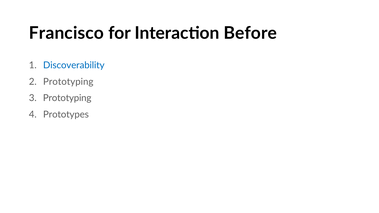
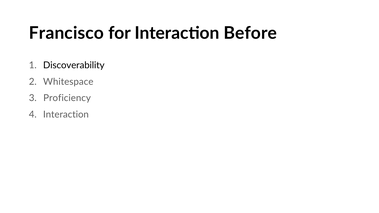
Discoverability colour: blue -> black (74, 65)
Prototyping: Prototyping -> Whitespace (68, 82)
Prototyping: Prototyping -> Proficiency (67, 98)
Prototypes: Prototypes -> Interaction (66, 115)
